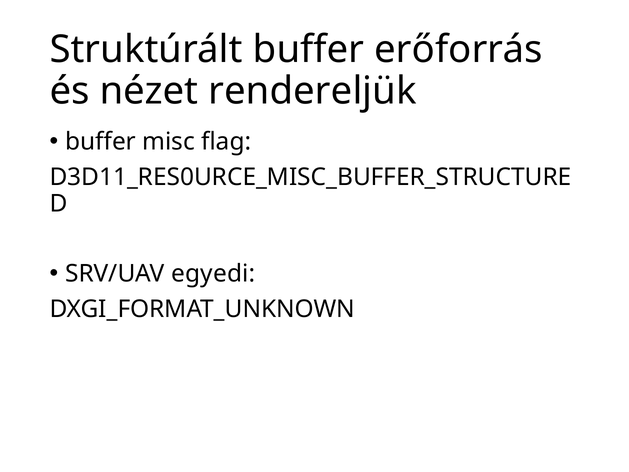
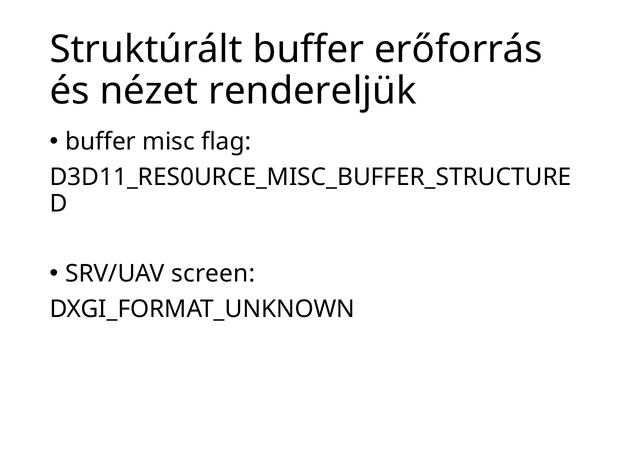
egyedi: egyedi -> screen (213, 274)
